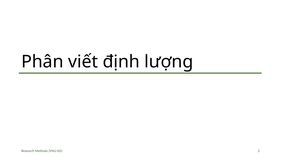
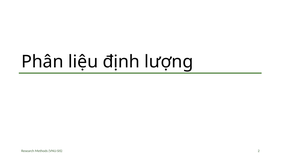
viết: viết -> liệu (83, 62)
